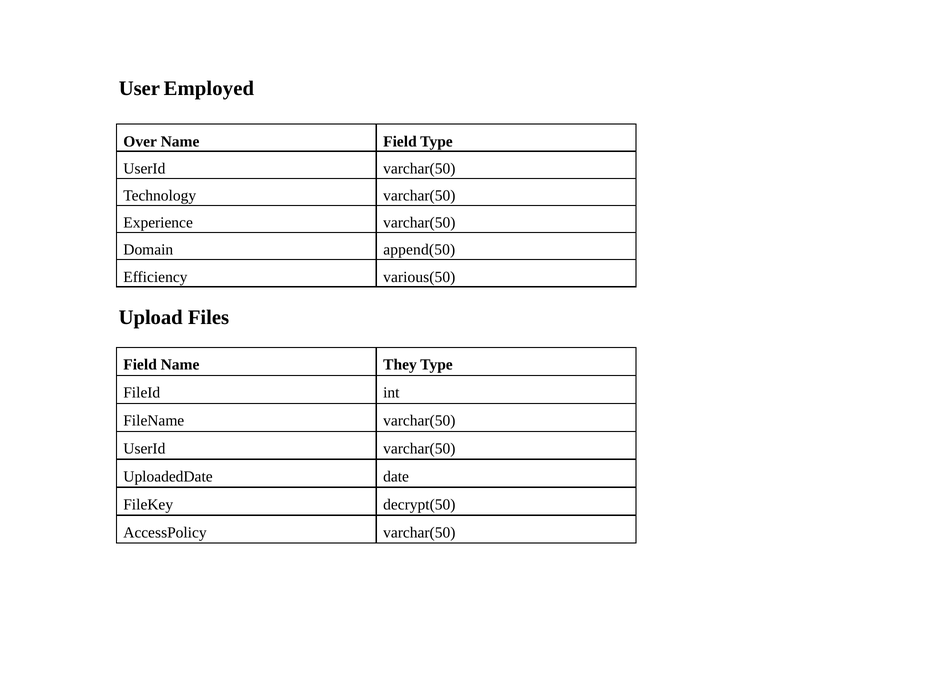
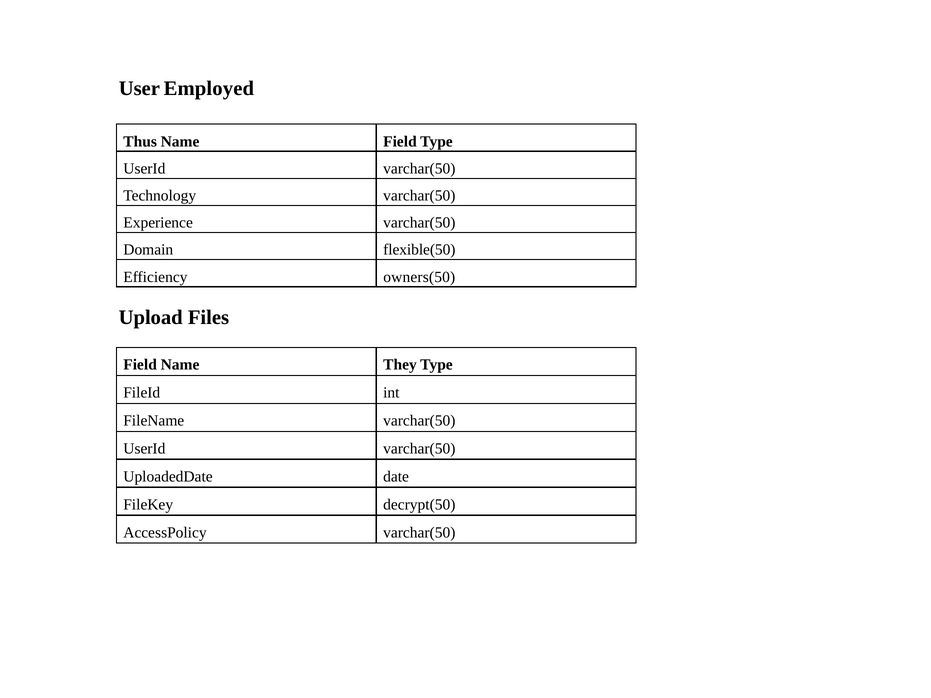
Over: Over -> Thus (140, 141)
append(50: append(50 -> flexible(50 (419, 250)
various(50: various(50 -> owners(50 (419, 277)
